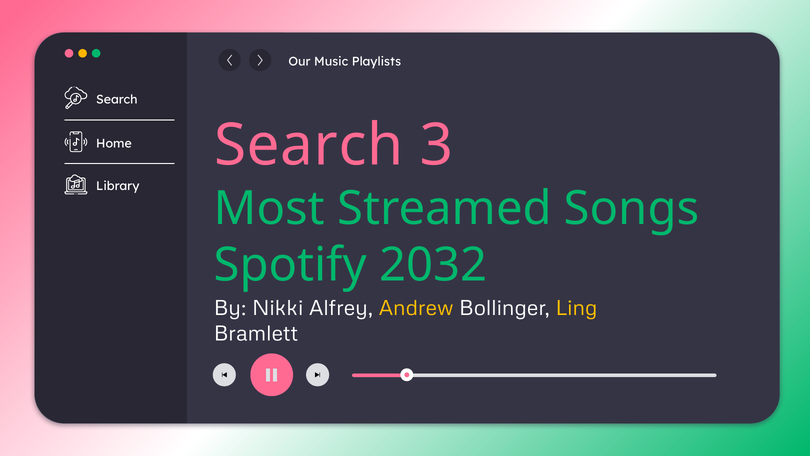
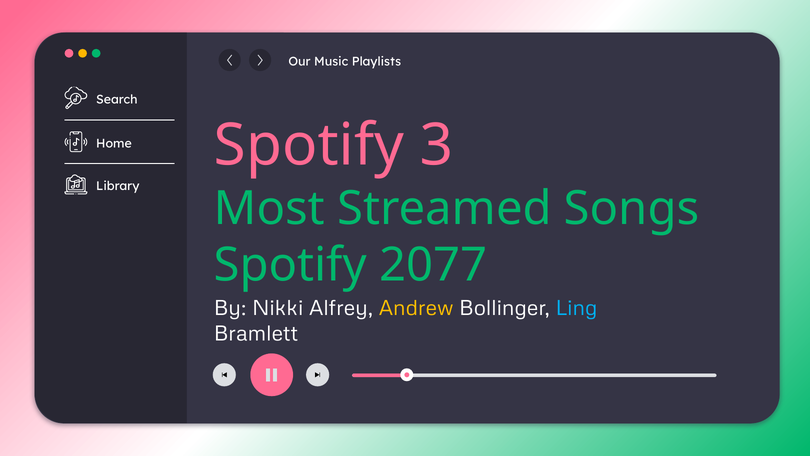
Search: Search -> Spotify (309, 145)
2032: 2032 -> 2077 (433, 265)
Ling colour: yellow -> light blue (577, 308)
